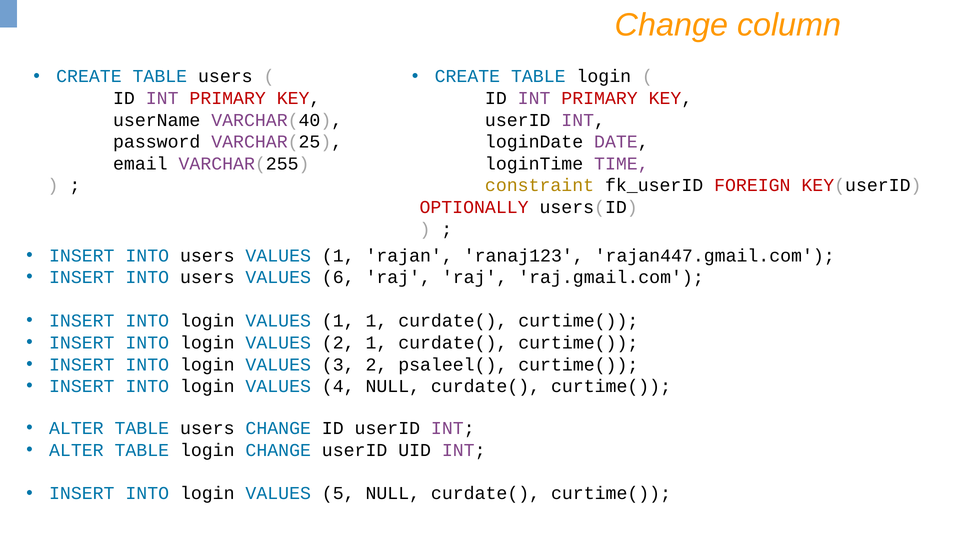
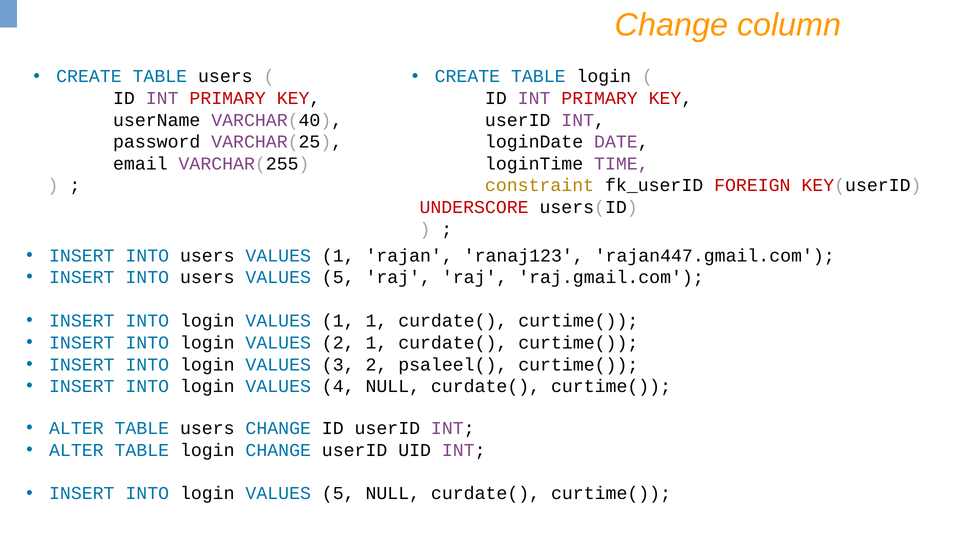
OPTIONALLY: OPTIONALLY -> UNDERSCORE (474, 208)
users VALUES 6: 6 -> 5 (338, 278)
